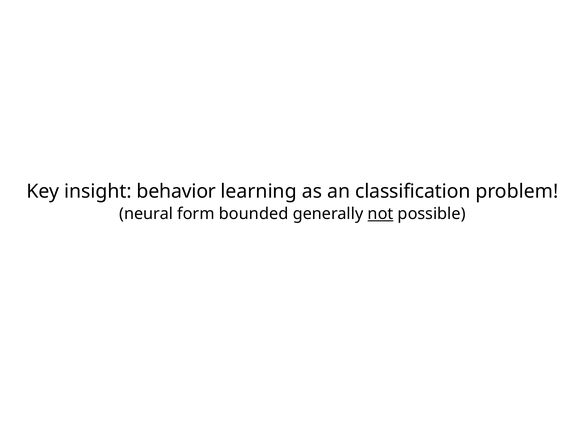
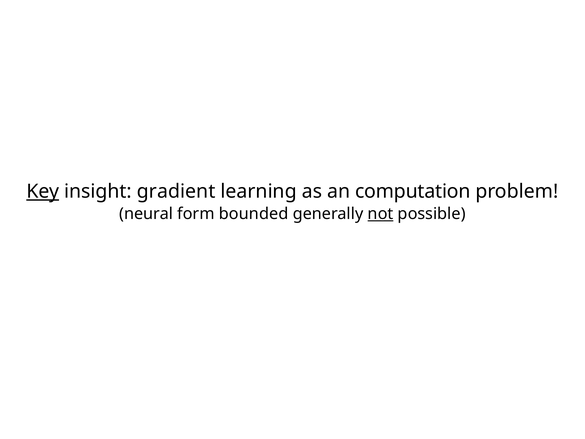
Key underline: none -> present (43, 191)
behavior: behavior -> gradient (176, 191)
classification: classification -> computation (413, 191)
